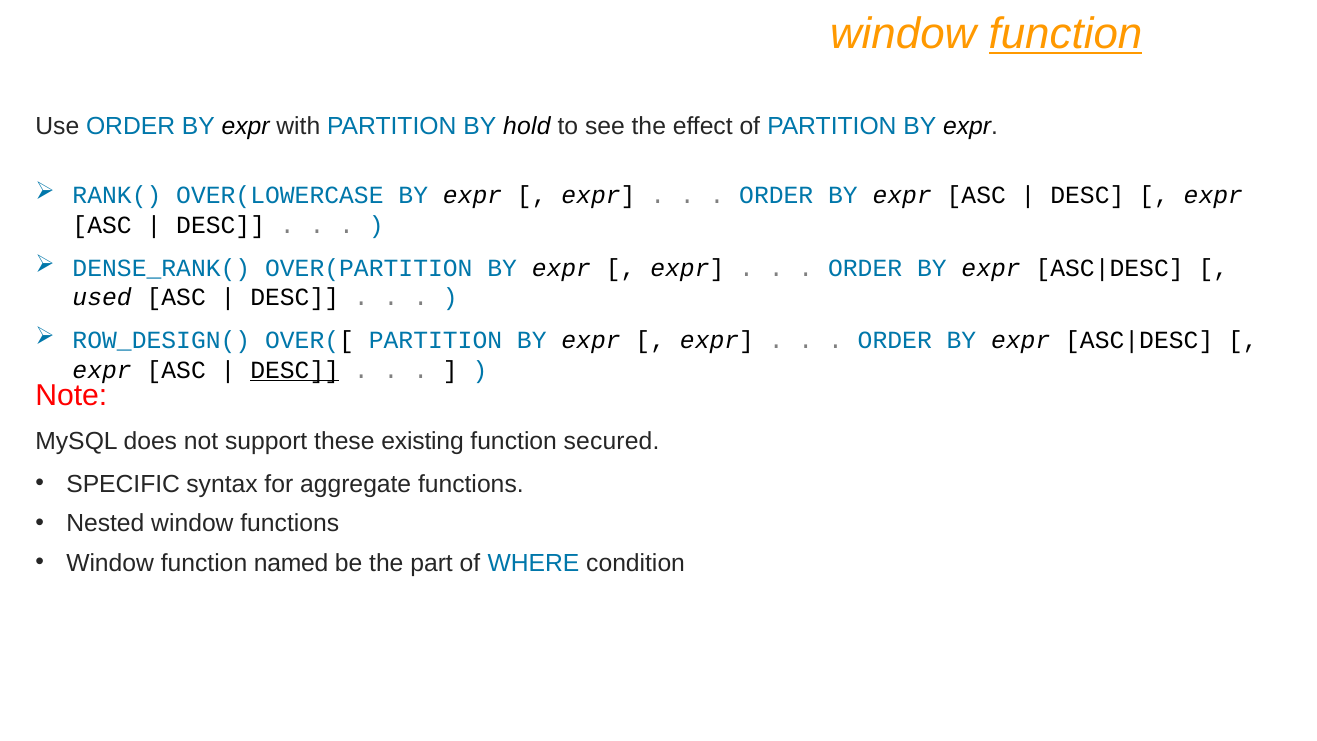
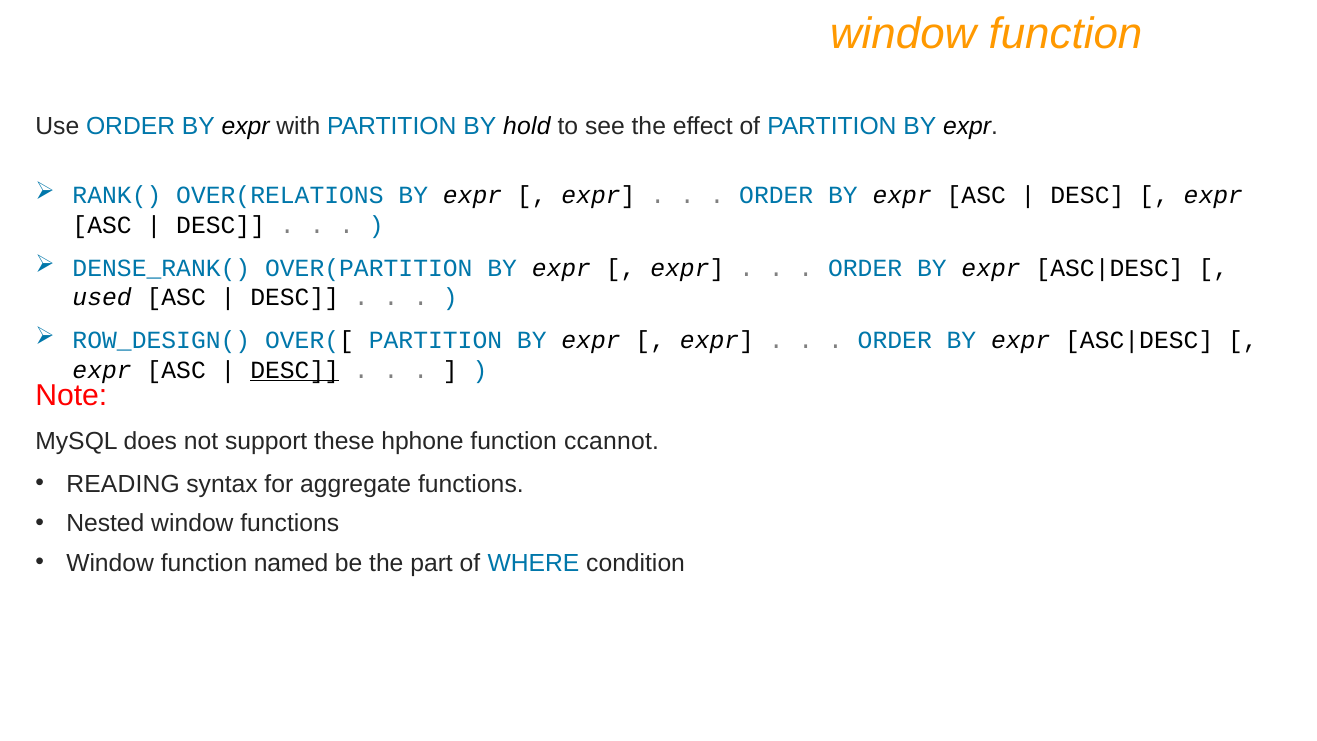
function underline: present -> none (1065, 34)
OVER(LOWERCASE: OVER(LOWERCASE -> OVER(RELATIONS (280, 195)
existing: existing -> hphone (422, 441)
secured: secured -> ccannot (612, 441)
SPECIFIC: SPECIFIC -> READING (123, 484)
